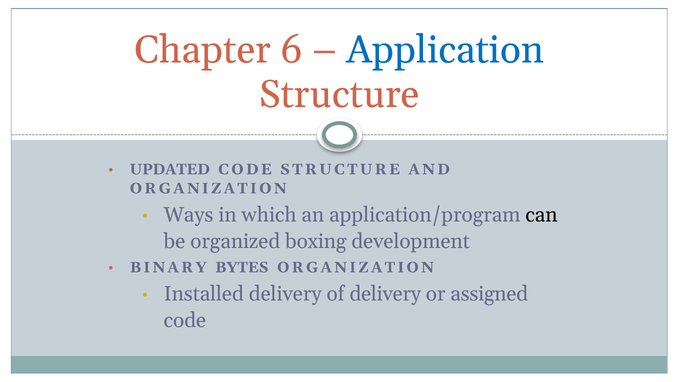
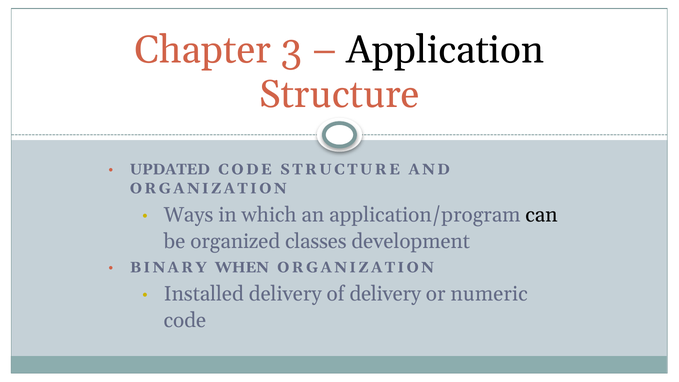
6: 6 -> 3 (291, 50)
Application colour: blue -> black (445, 50)
boxing: boxing -> classes (316, 241)
BYTES: BYTES -> WHEN (242, 267)
assigned: assigned -> numeric (489, 294)
